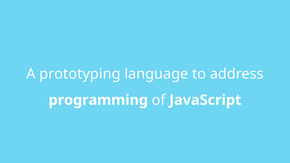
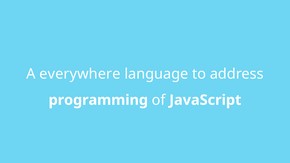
prototyping: prototyping -> everywhere (80, 74)
